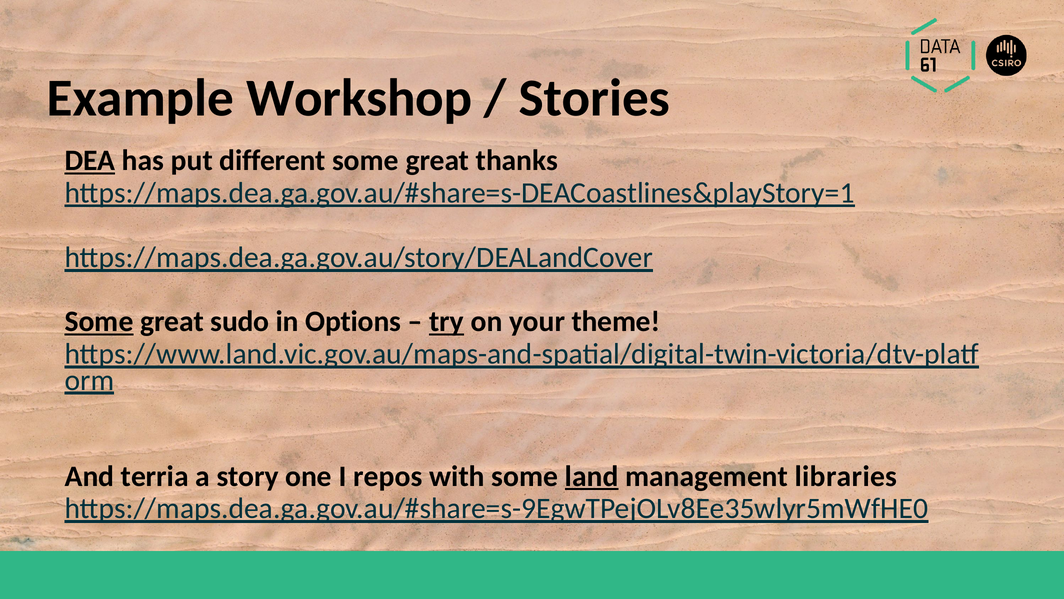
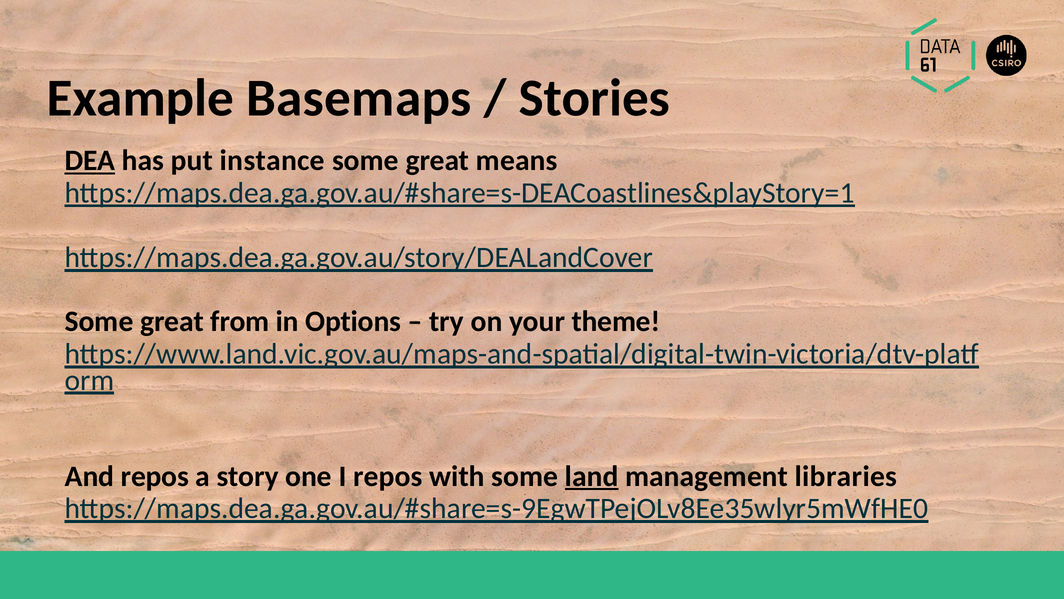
Workshop: Workshop -> Basemaps (359, 98)
different: different -> instance (272, 161)
thanks: thanks -> means (517, 161)
Some underline: present -> none (99, 321)
sudo: sudo -> from (240, 321)
try underline: present -> none (447, 321)
And terria: terria -> repos (155, 476)
